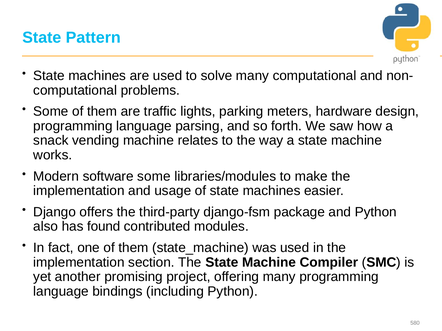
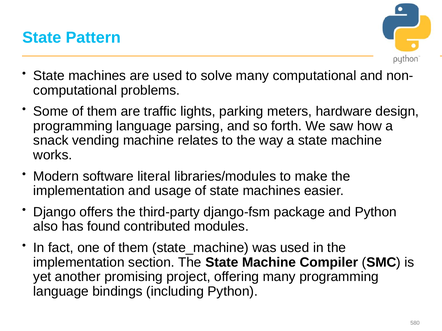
software some: some -> literal (154, 177)
